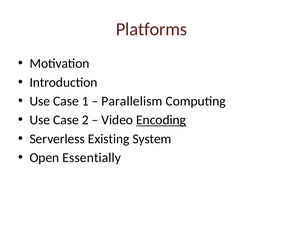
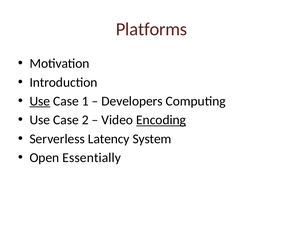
Use underline: none -> present (40, 101)
Parallelism: Parallelism -> Developers (132, 101)
Existing: Existing -> Latency (109, 139)
